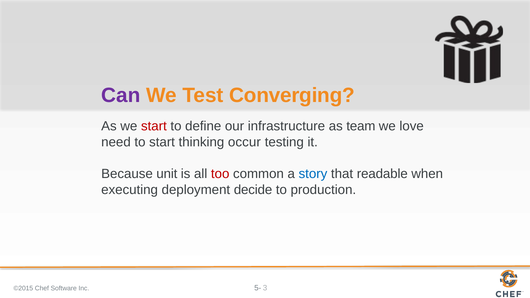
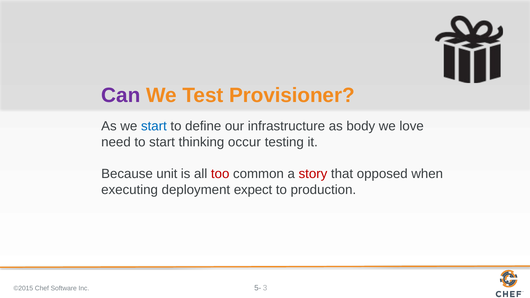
Converging: Converging -> Provisioner (292, 95)
start colour: red -> blue (154, 126)
team: team -> body (361, 126)
story colour: blue -> red (313, 174)
readable: readable -> opposed (382, 174)
decide: decide -> expect (253, 190)
